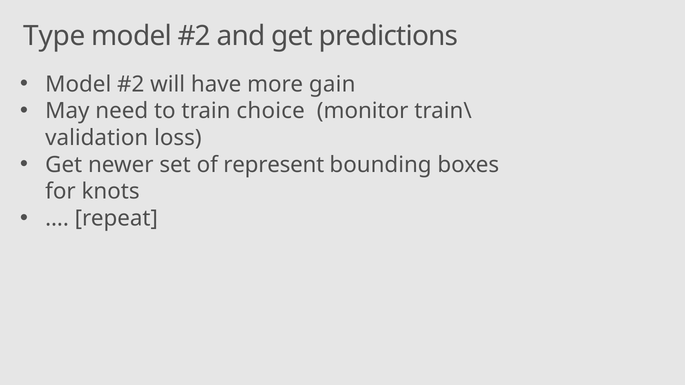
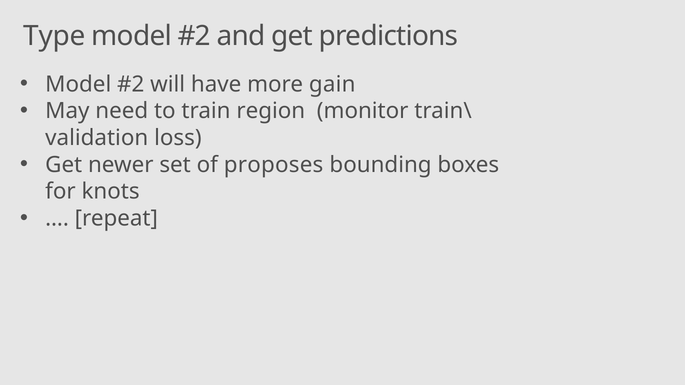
choice: choice -> region (271, 111)
represent: represent -> proposes (274, 165)
